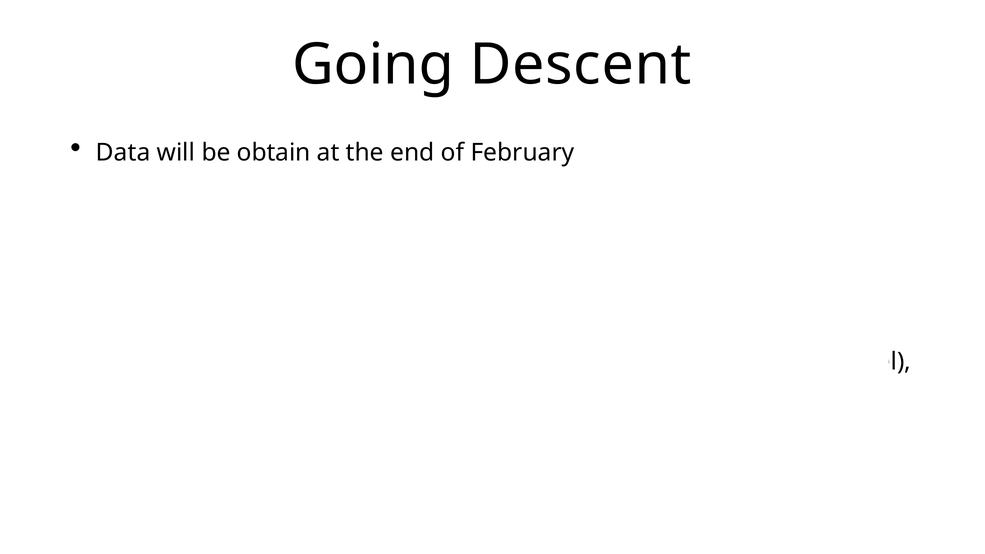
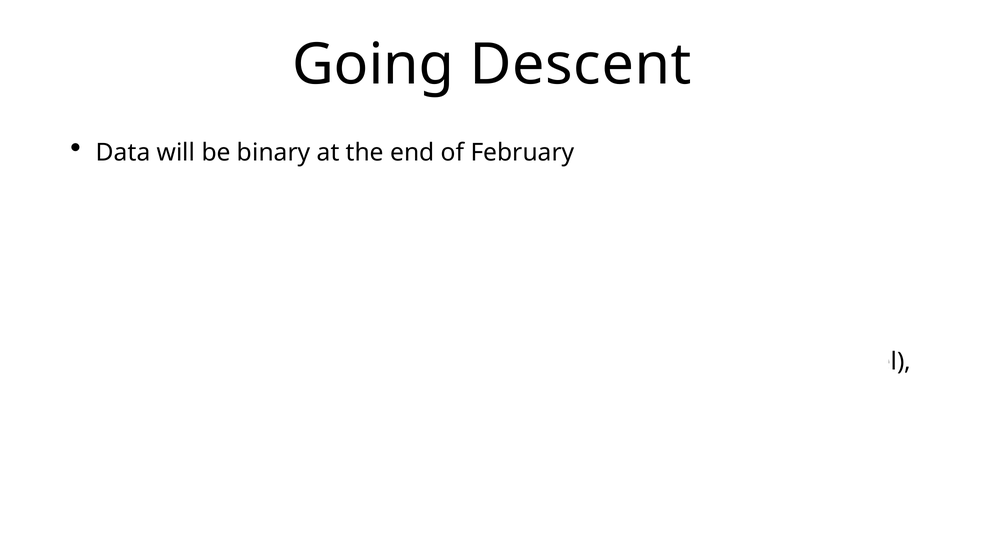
obtain: obtain -> binary (274, 153)
